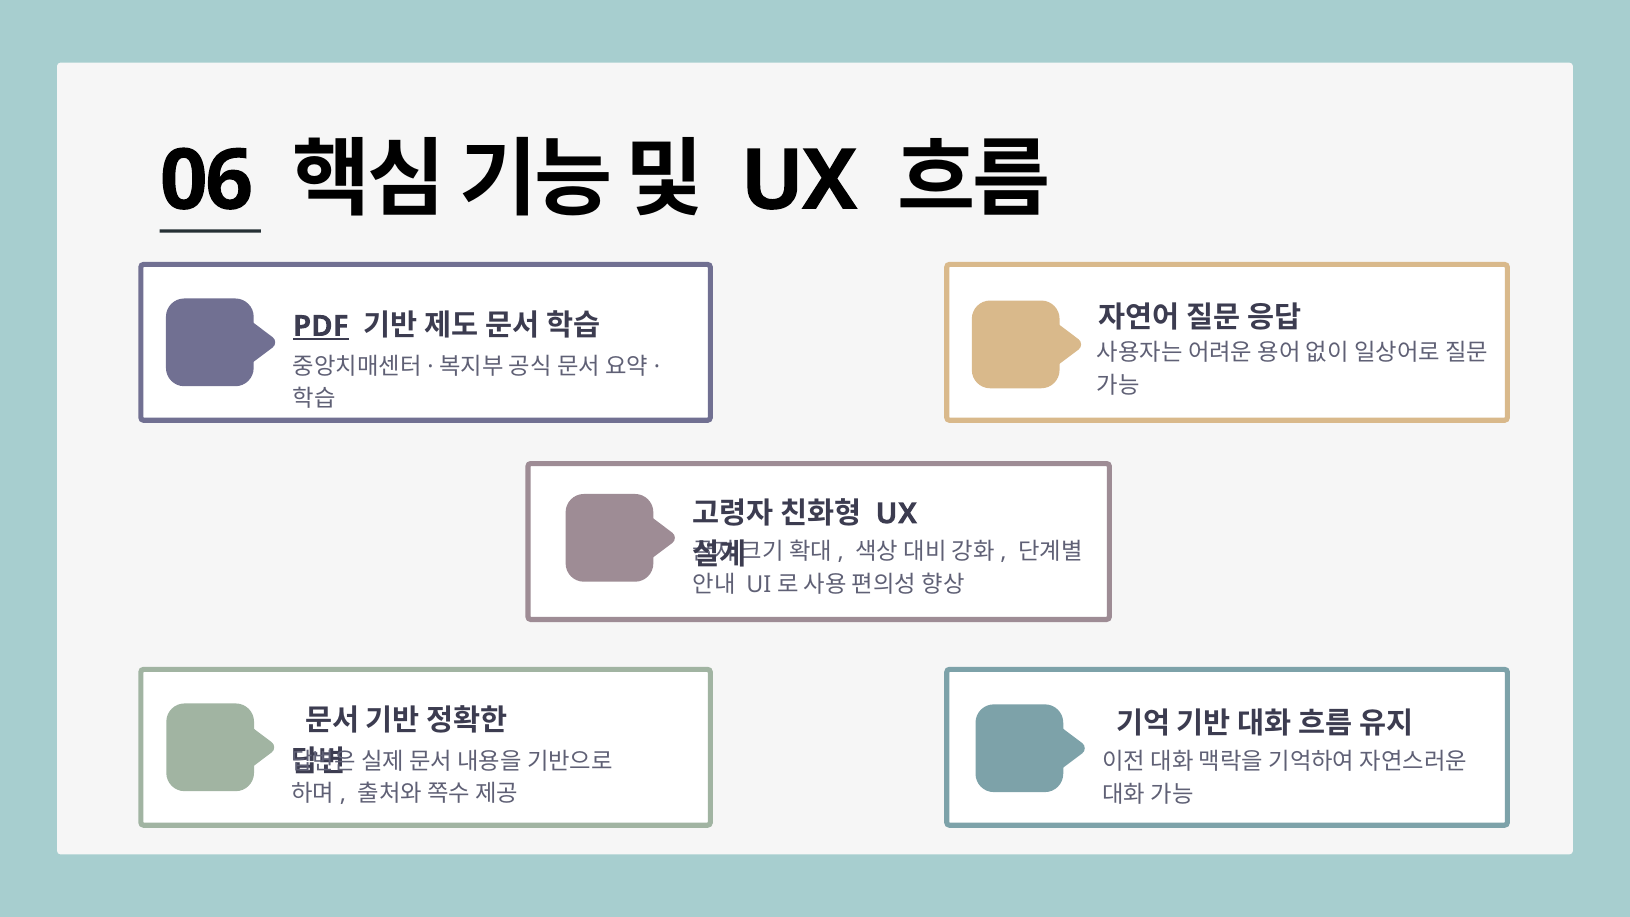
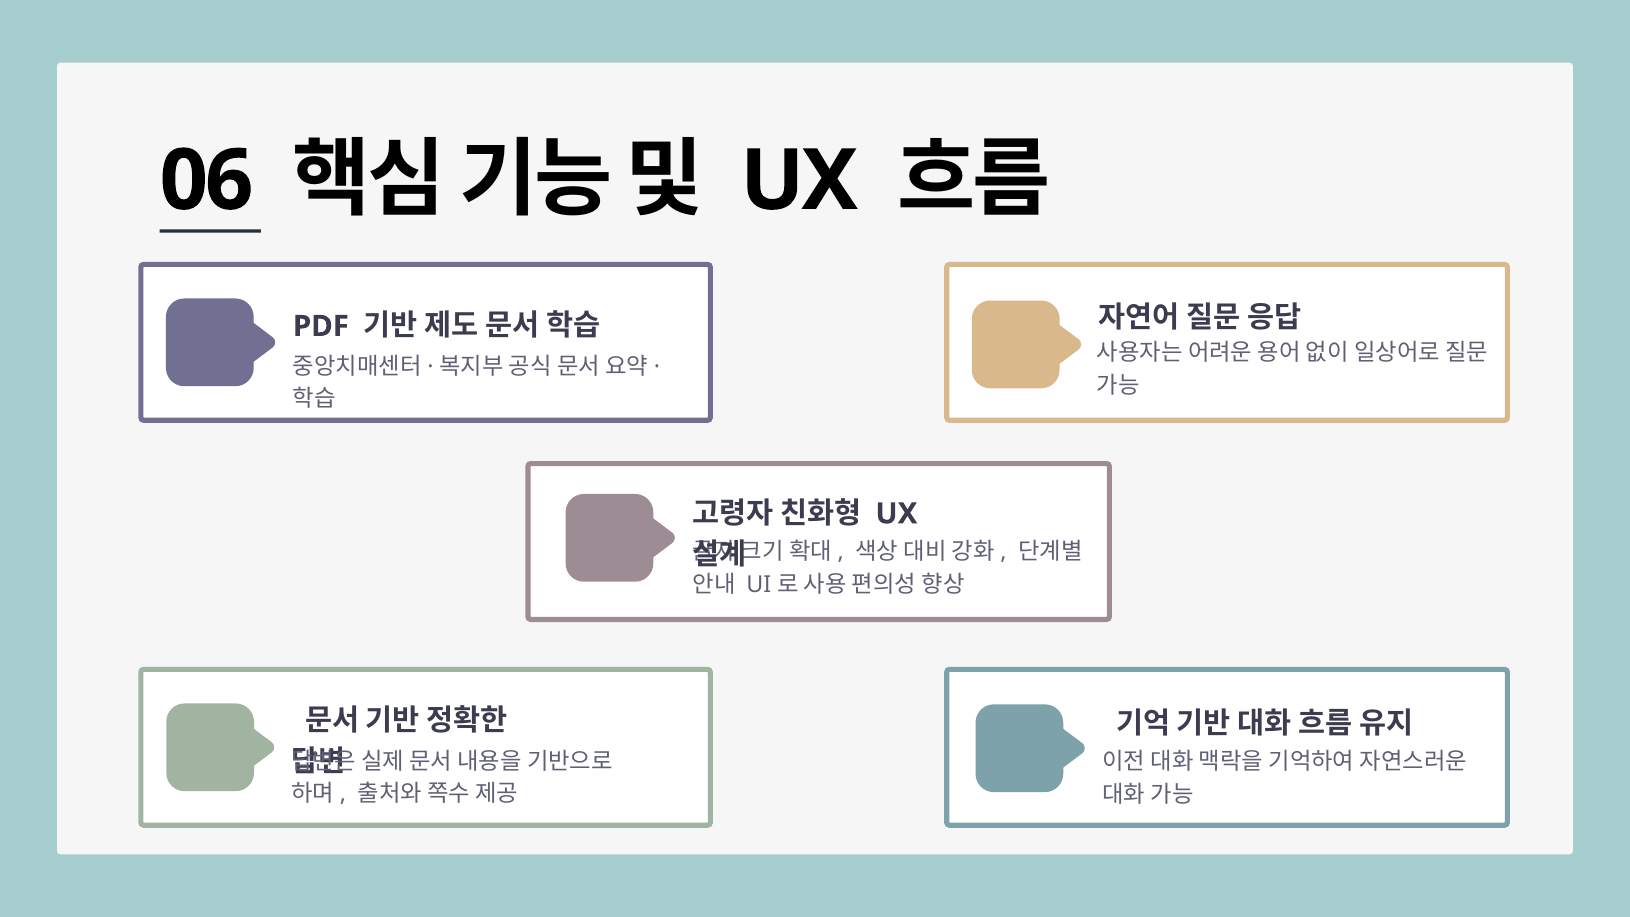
PDF underline: present -> none (321, 326)
